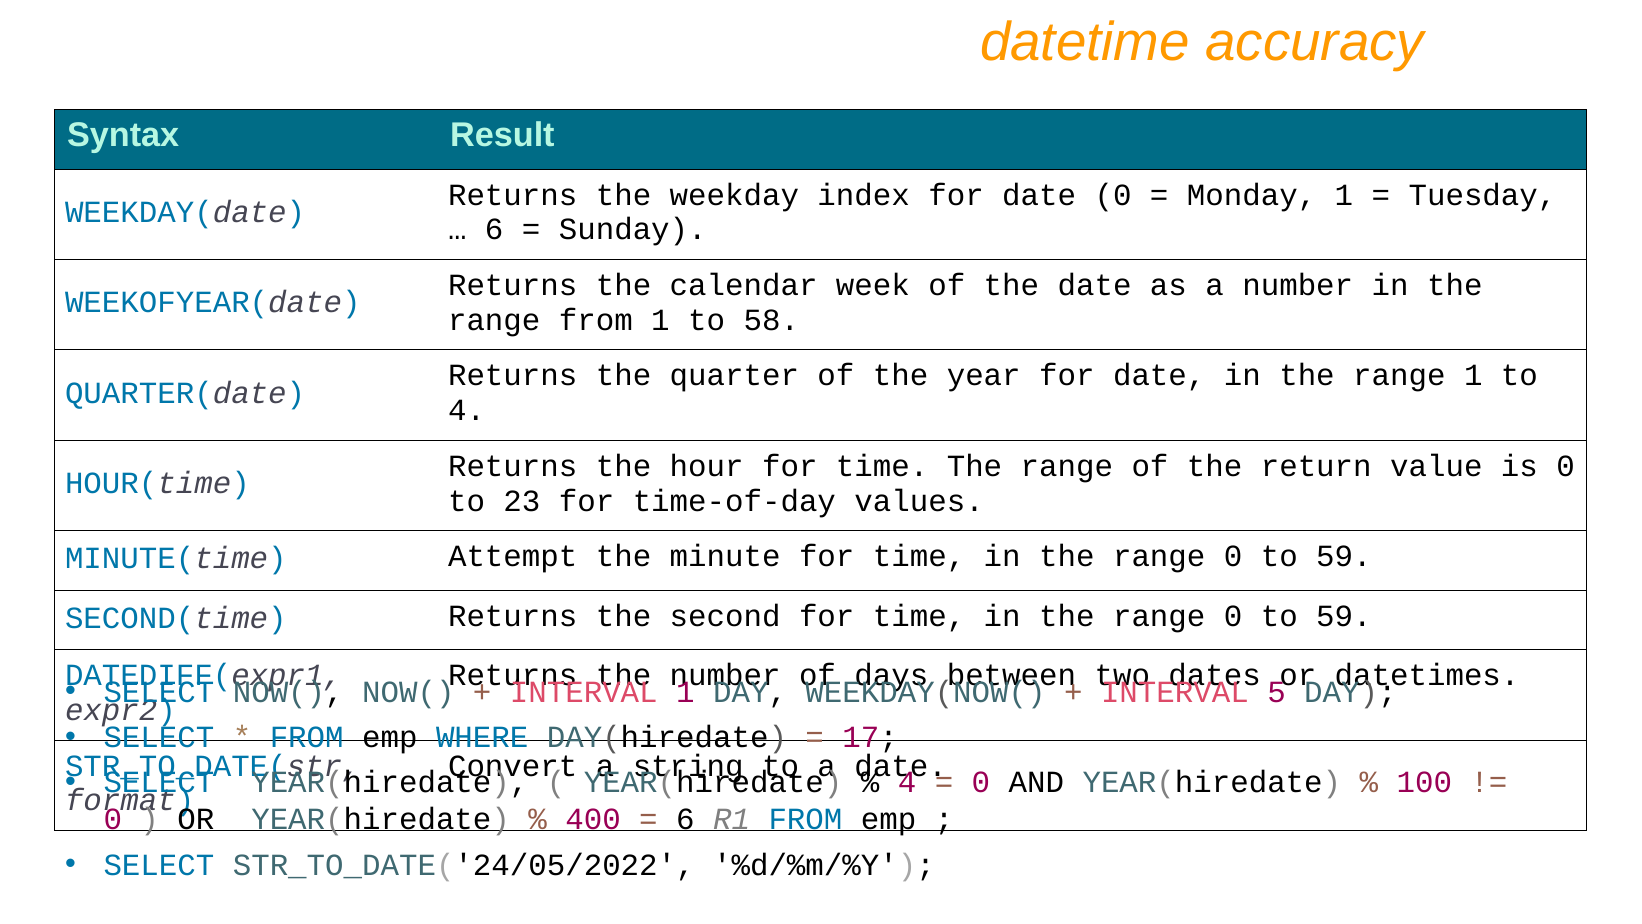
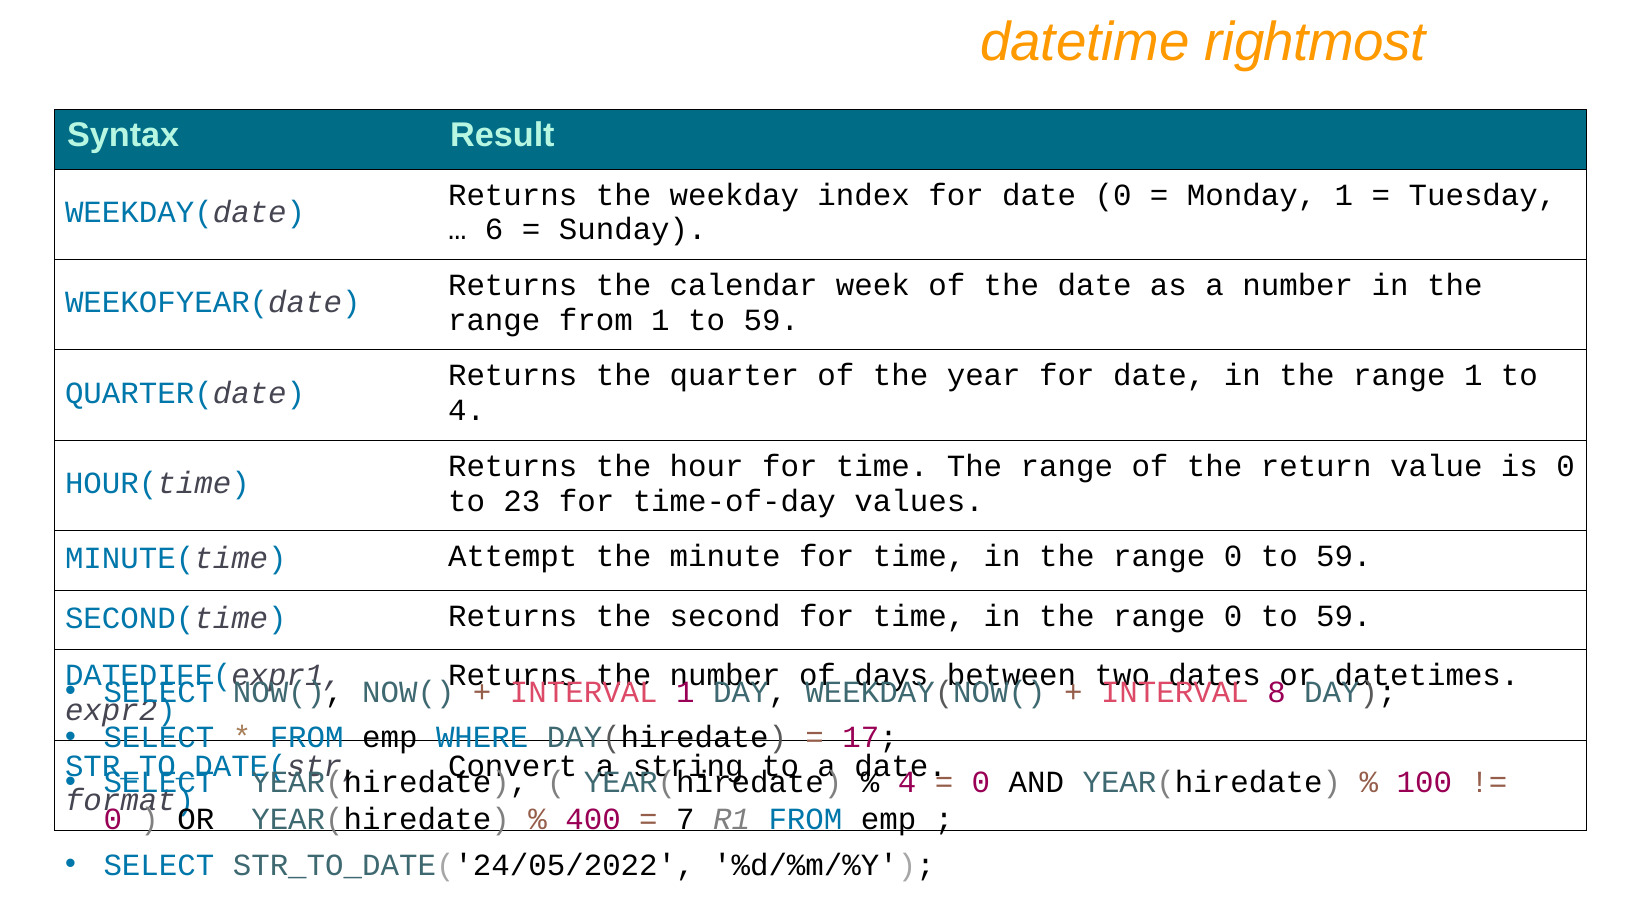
accuracy: accuracy -> rightmost (1315, 43)
1 to 58: 58 -> 59 (771, 320)
5: 5 -> 8 (1277, 692)
6: 6 -> 7 (685, 819)
